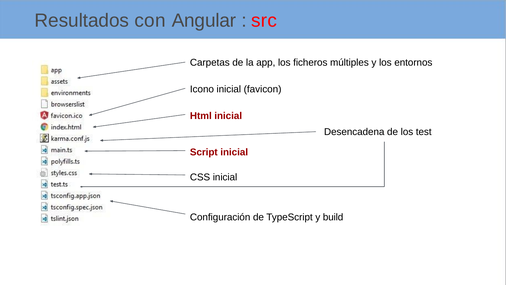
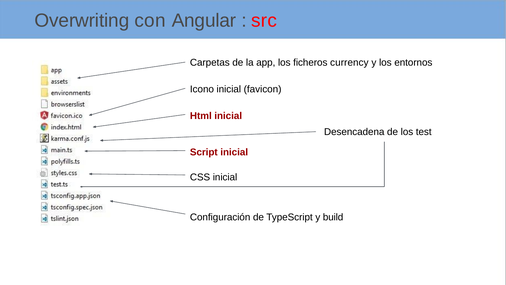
Resultados: Resultados -> Overwriting (82, 21)
múltiples: múltiples -> currency (349, 62)
